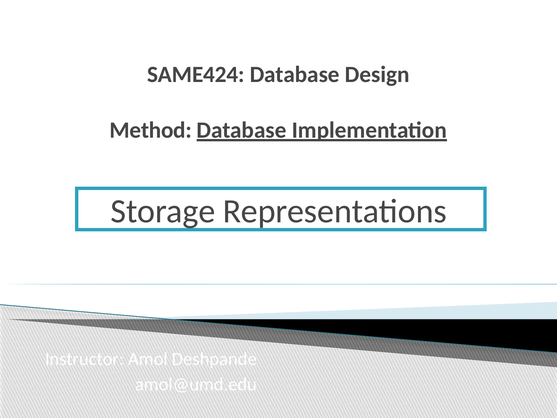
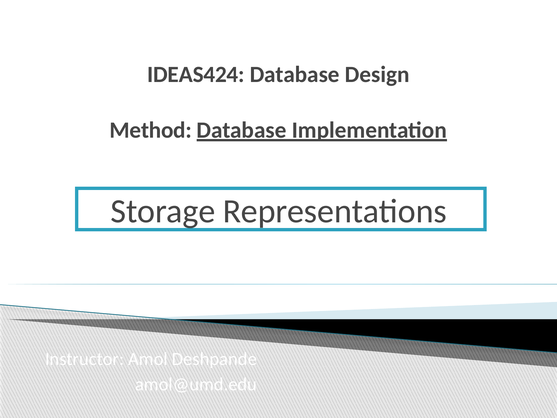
SAME424: SAME424 -> IDEAS424 (196, 74)
